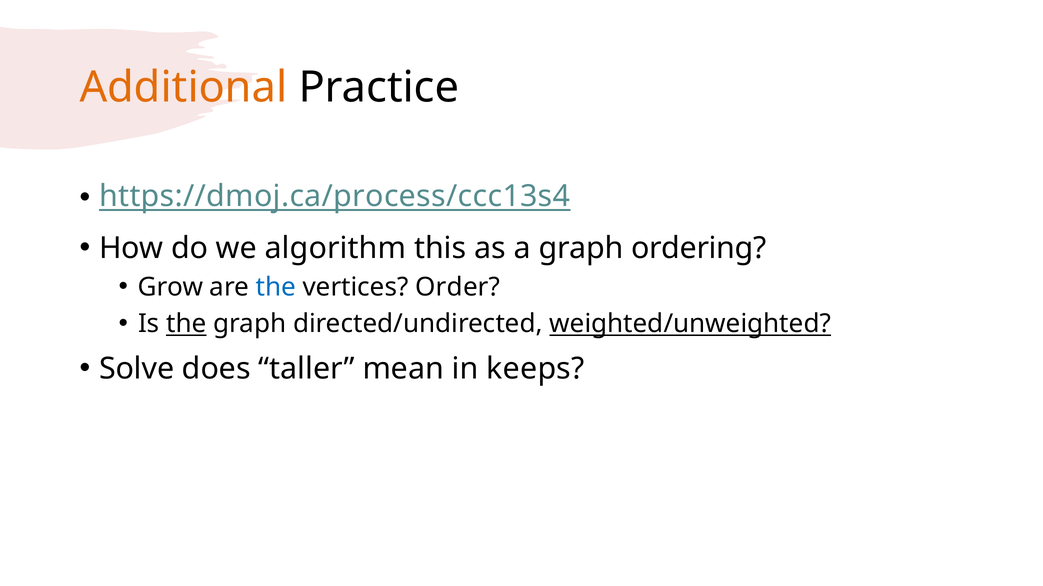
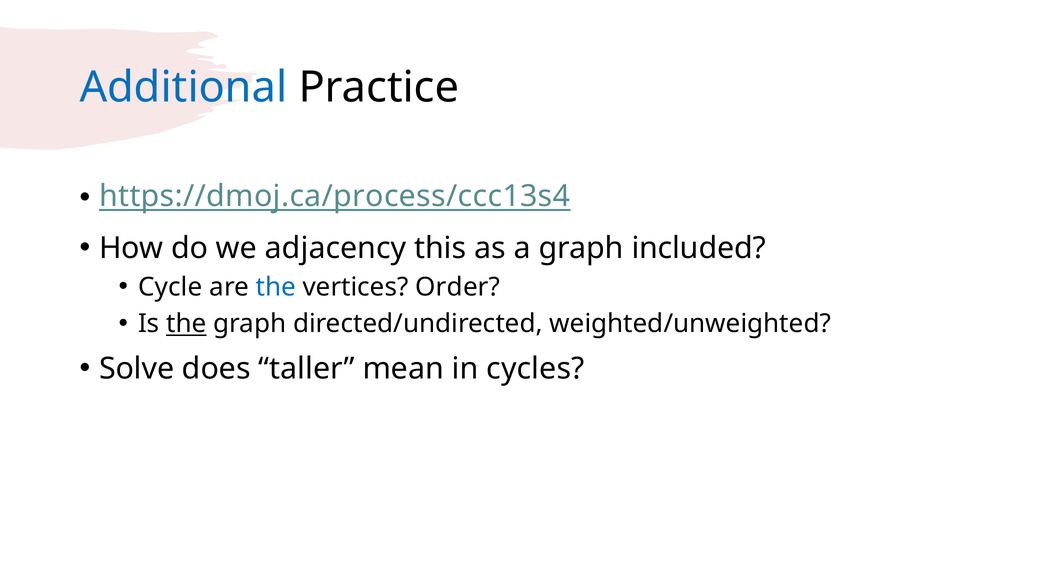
Additional colour: orange -> blue (183, 88)
algorithm: algorithm -> adjacency (336, 249)
ordering: ordering -> included (699, 249)
Grow: Grow -> Cycle (170, 288)
weighted/unweighted underline: present -> none (690, 324)
keeps: keeps -> cycles (535, 369)
